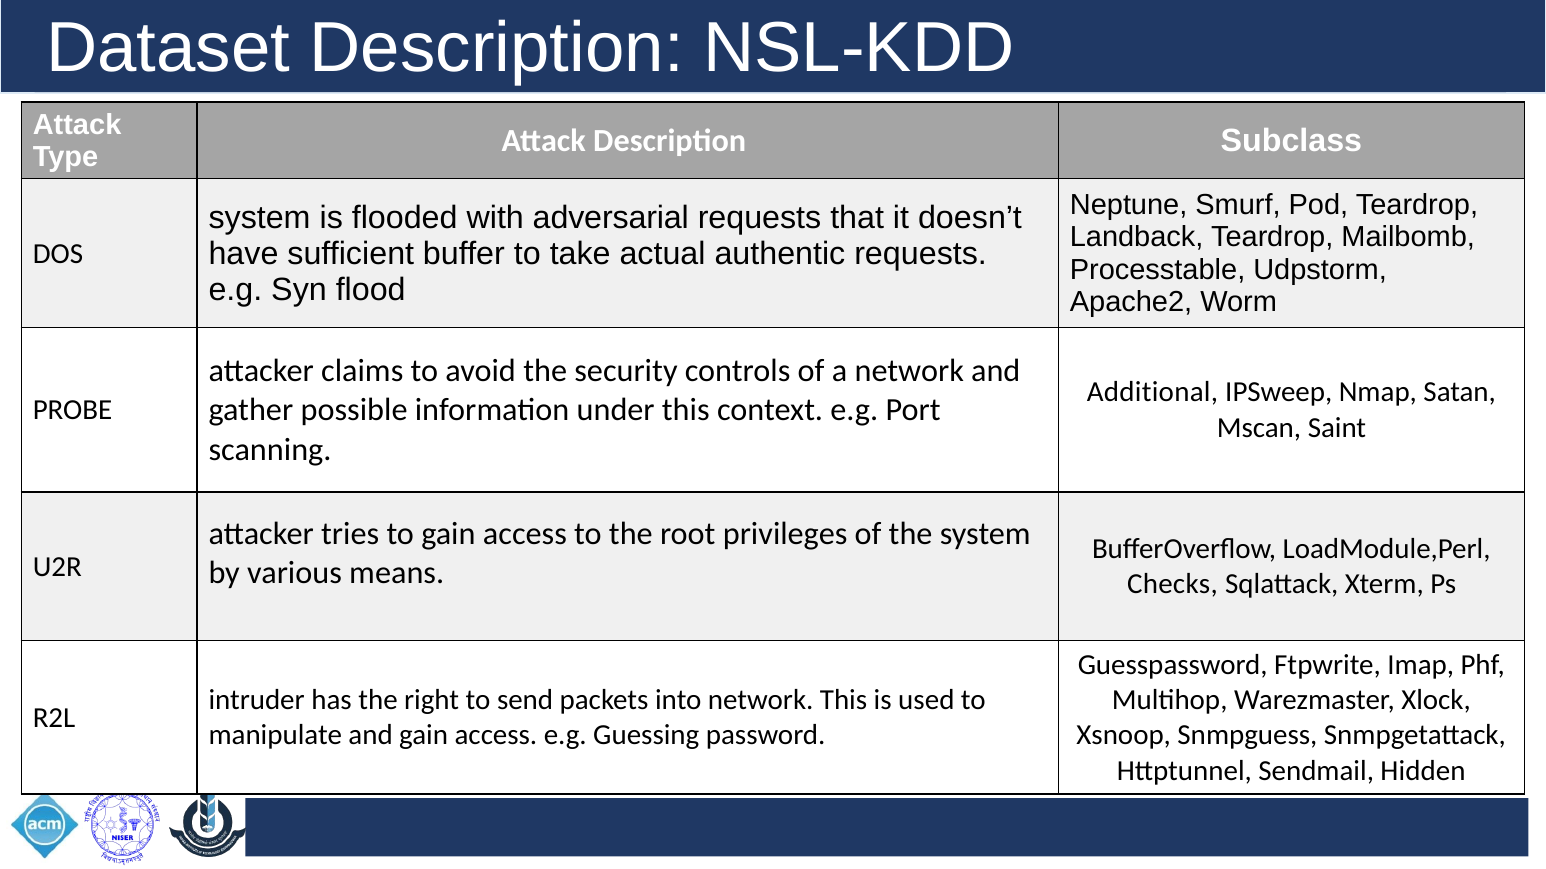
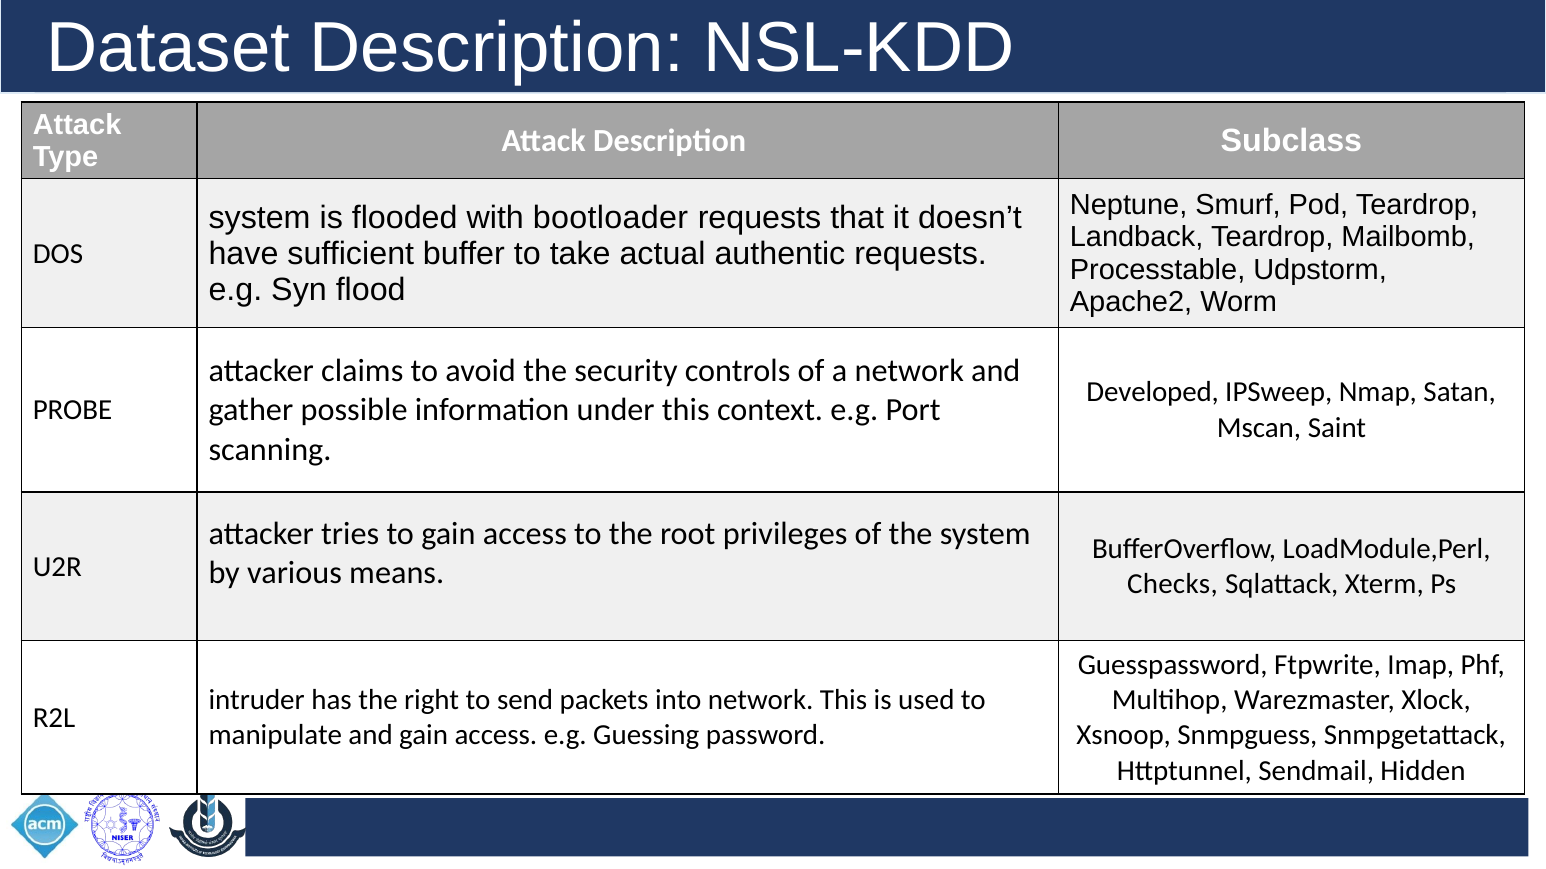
adversarial: adversarial -> bootloader (611, 218)
Additional: Additional -> Developed (1153, 393)
